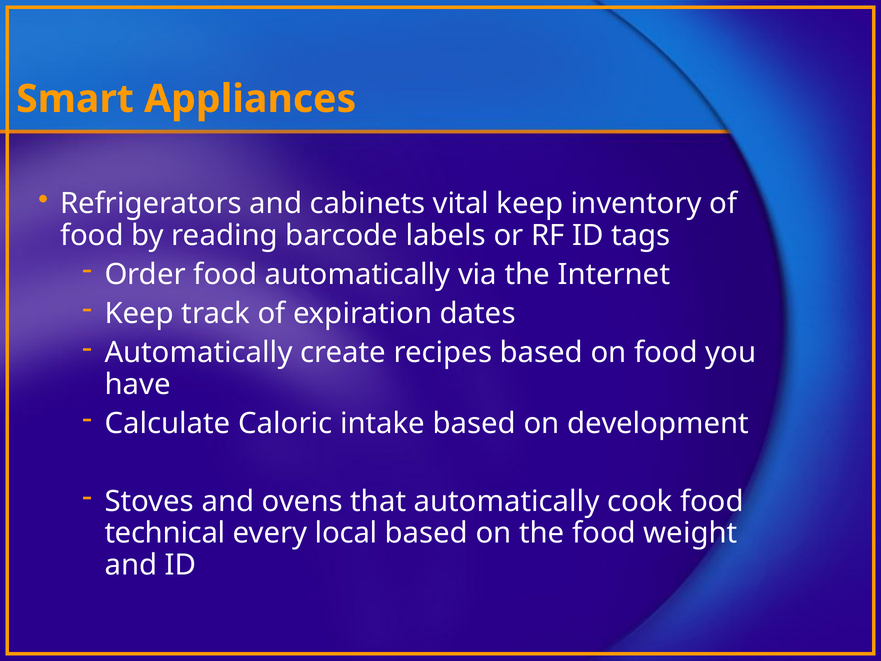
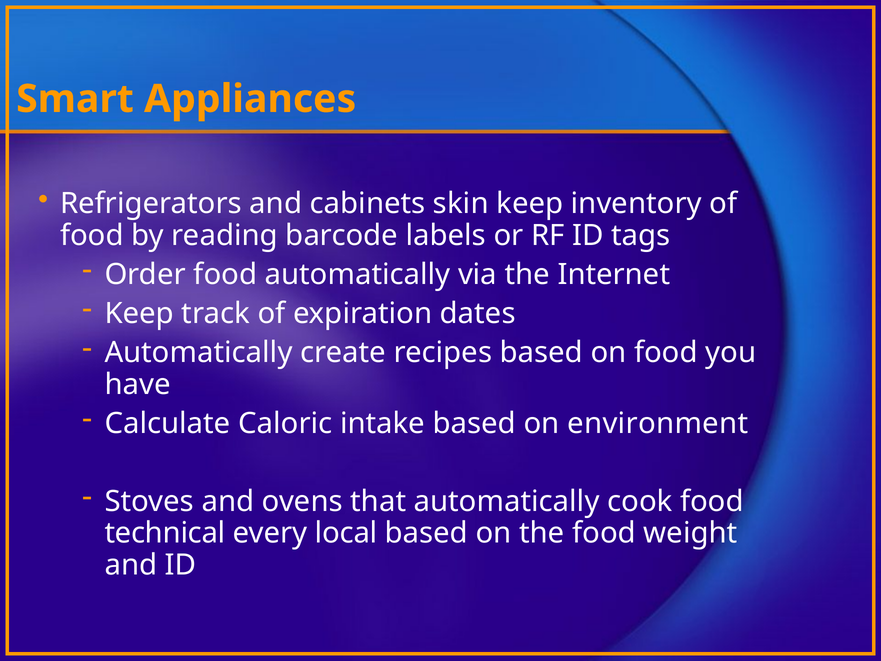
vital: vital -> skin (461, 204)
development: development -> environment (658, 423)
